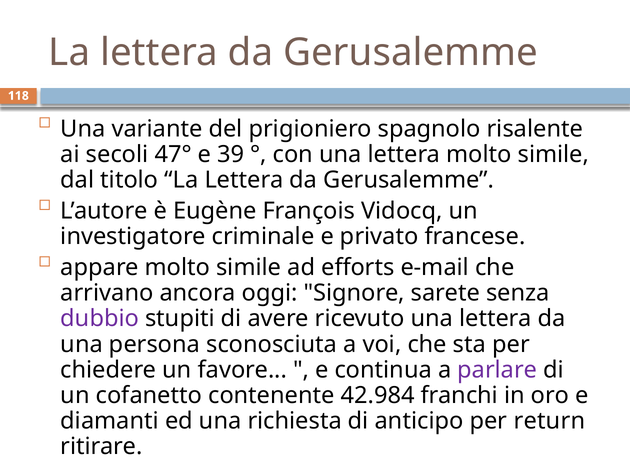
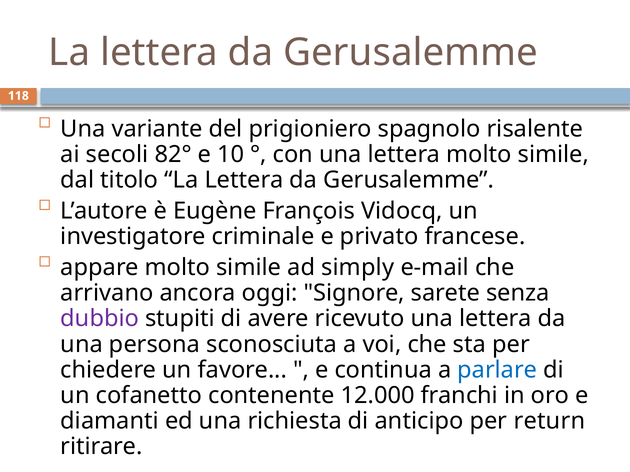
47°: 47° -> 82° (173, 155)
39: 39 -> 10 (231, 155)
efforts: efforts -> simply (358, 268)
parlare colour: purple -> blue (497, 370)
42.984: 42.984 -> 12.000 (378, 396)
